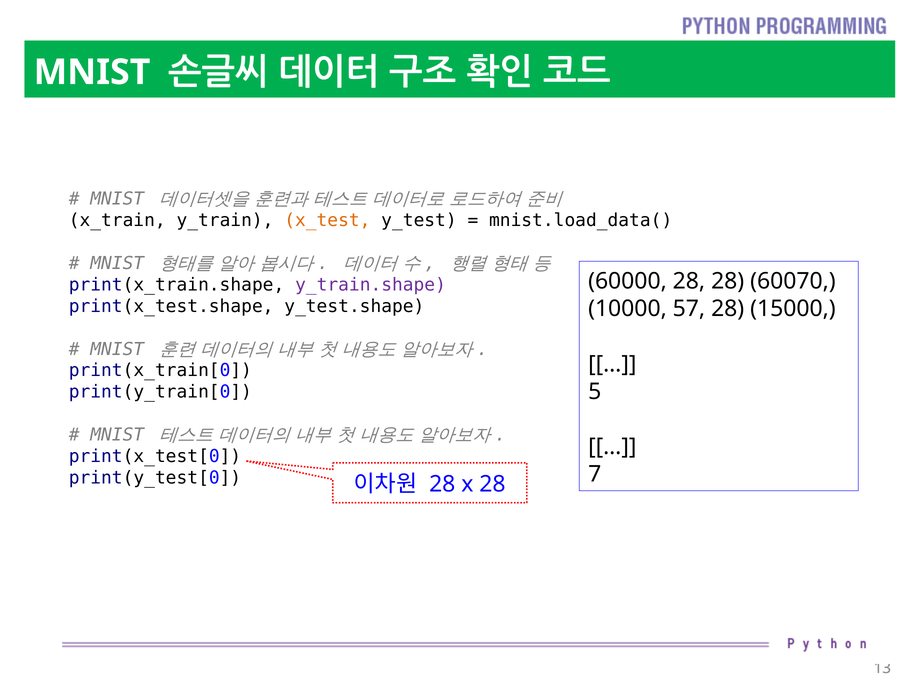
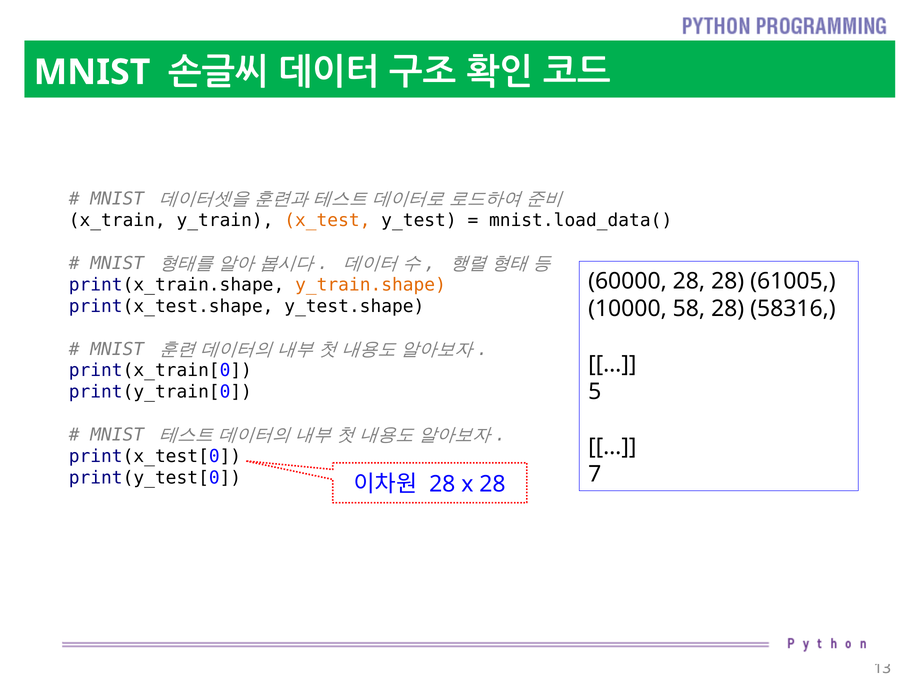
60070: 60070 -> 61005 (793, 281)
y_train.shape colour: purple -> orange (371, 285)
57: 57 -> 58 (689, 309)
15000: 15000 -> 58316 (793, 309)
